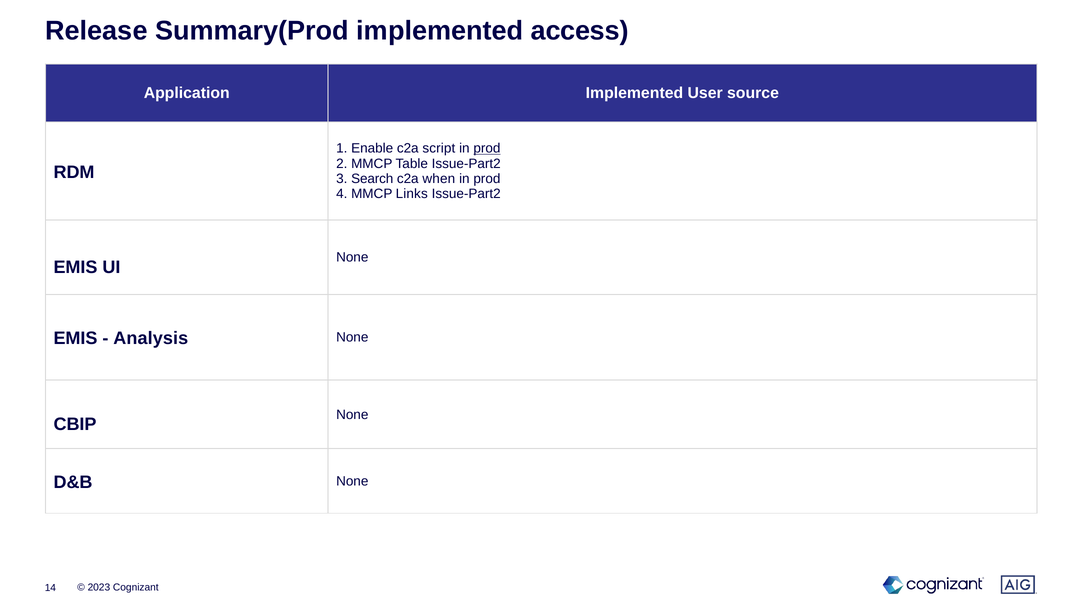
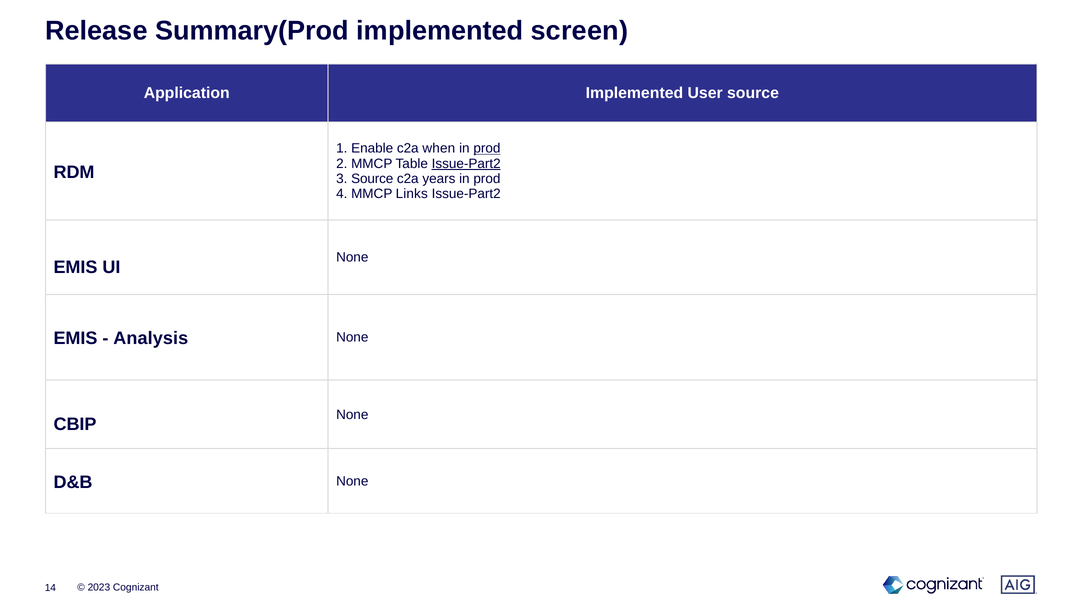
access: access -> screen (579, 31)
script: script -> when (439, 148)
Issue-Part2 underline: none -> present (466, 164)
3 Search: Search -> Source (372, 179)
when: when -> years (439, 179)
